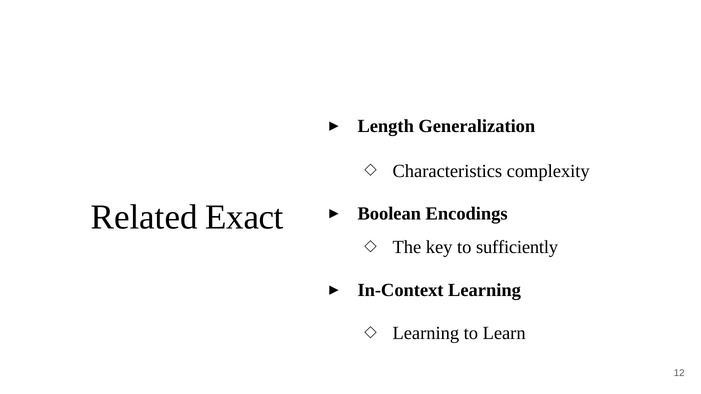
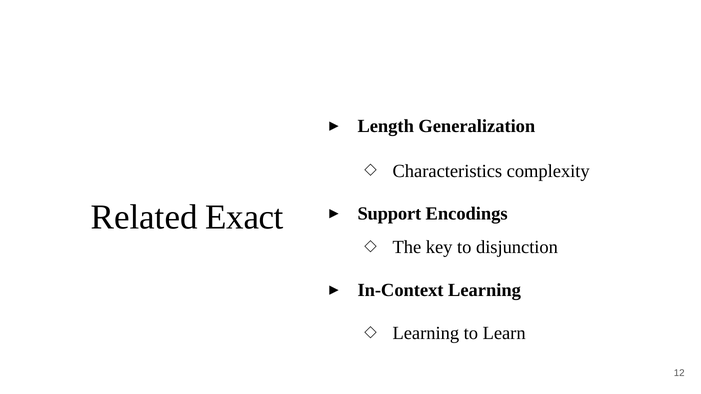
Boolean: Boolean -> Support (389, 214)
sufficiently: sufficiently -> disjunction (517, 247)
